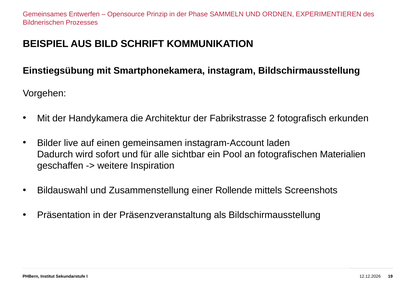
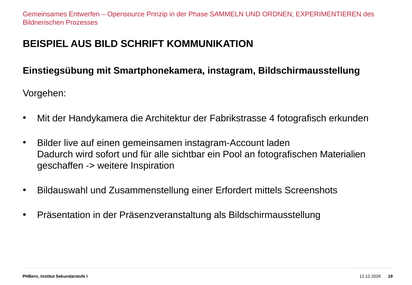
2: 2 -> 4 (272, 118)
Rollende: Rollende -> Erfordert (234, 191)
